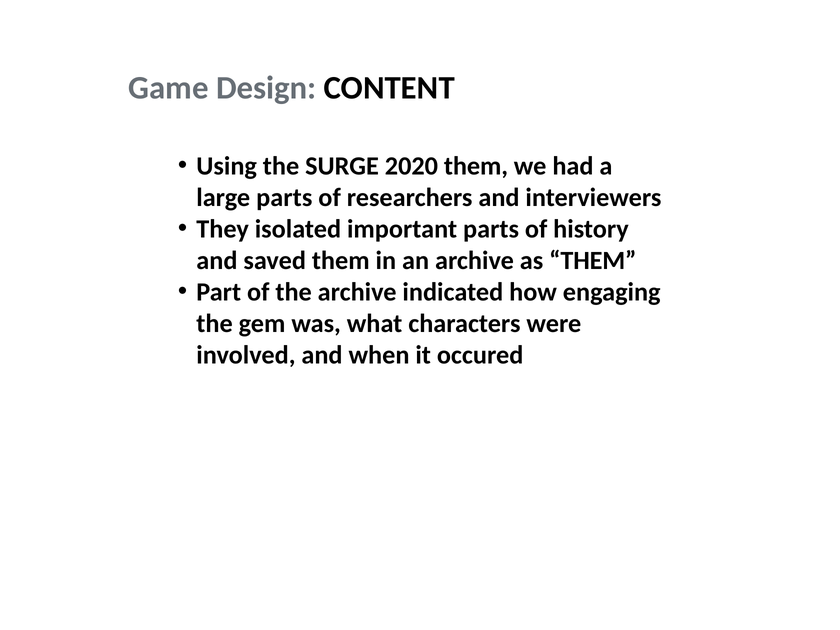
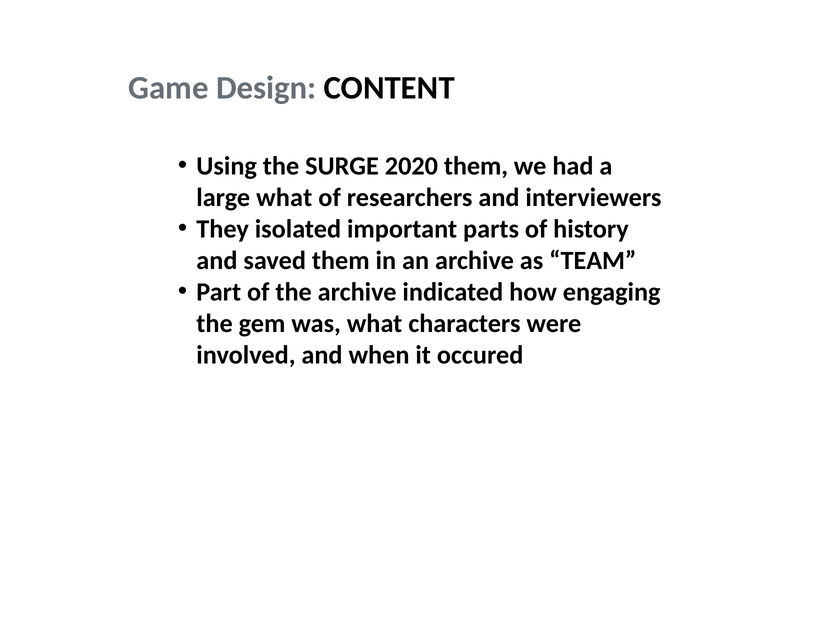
large parts: parts -> what (284, 197)
as THEM: THEM -> TEAM (593, 260)
